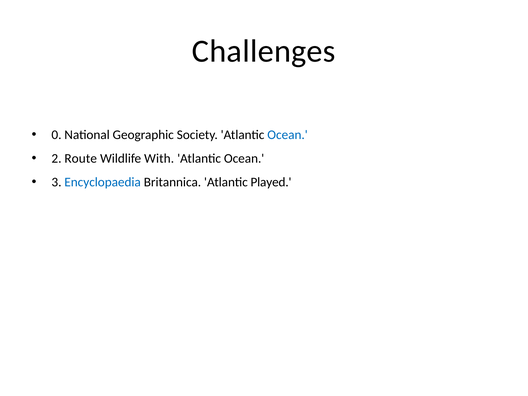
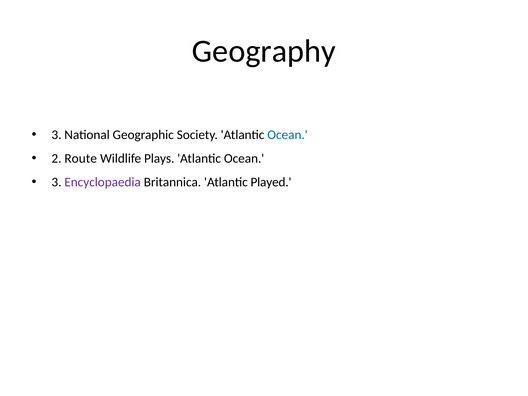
Challenges: Challenges -> Geography (264, 51)
0: 0 -> 3 (56, 135)
With: With -> Plays (159, 158)
Encyclopaedia colour: blue -> purple (103, 182)
